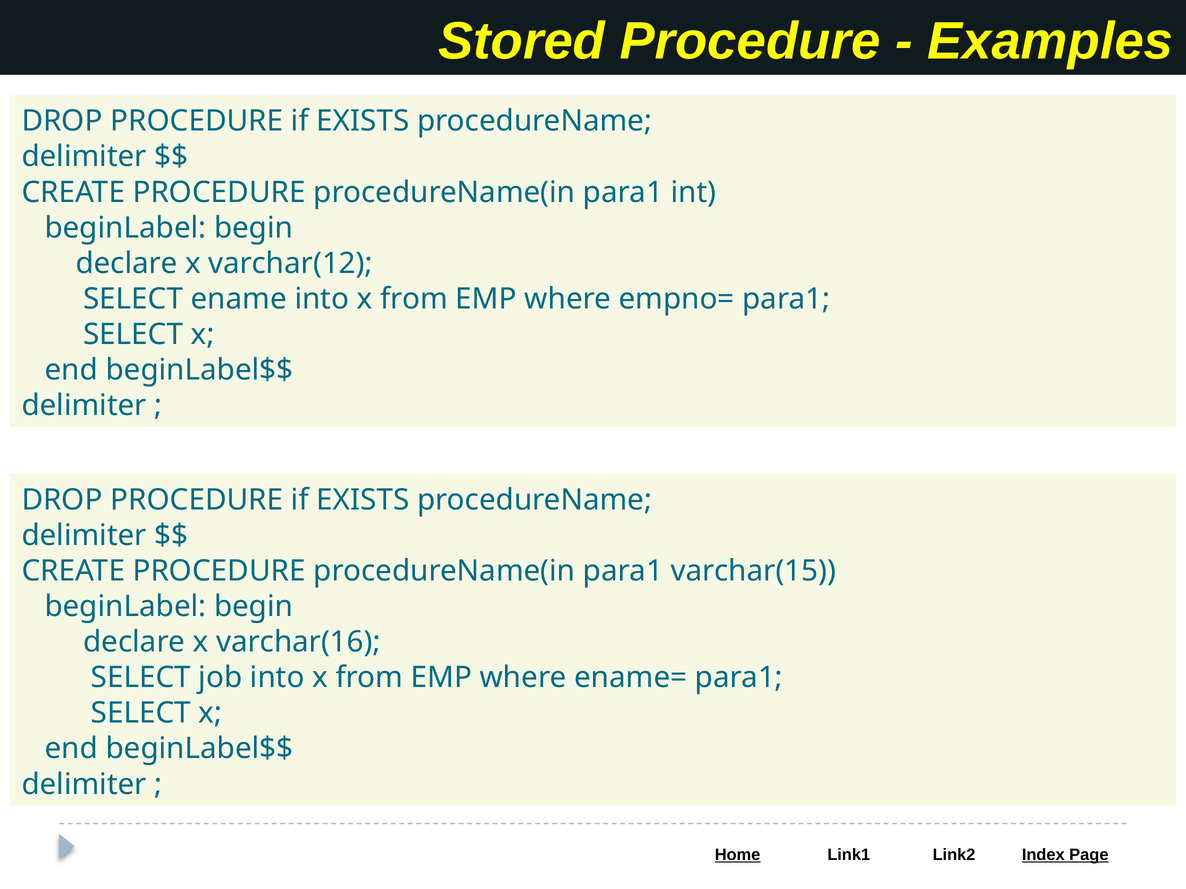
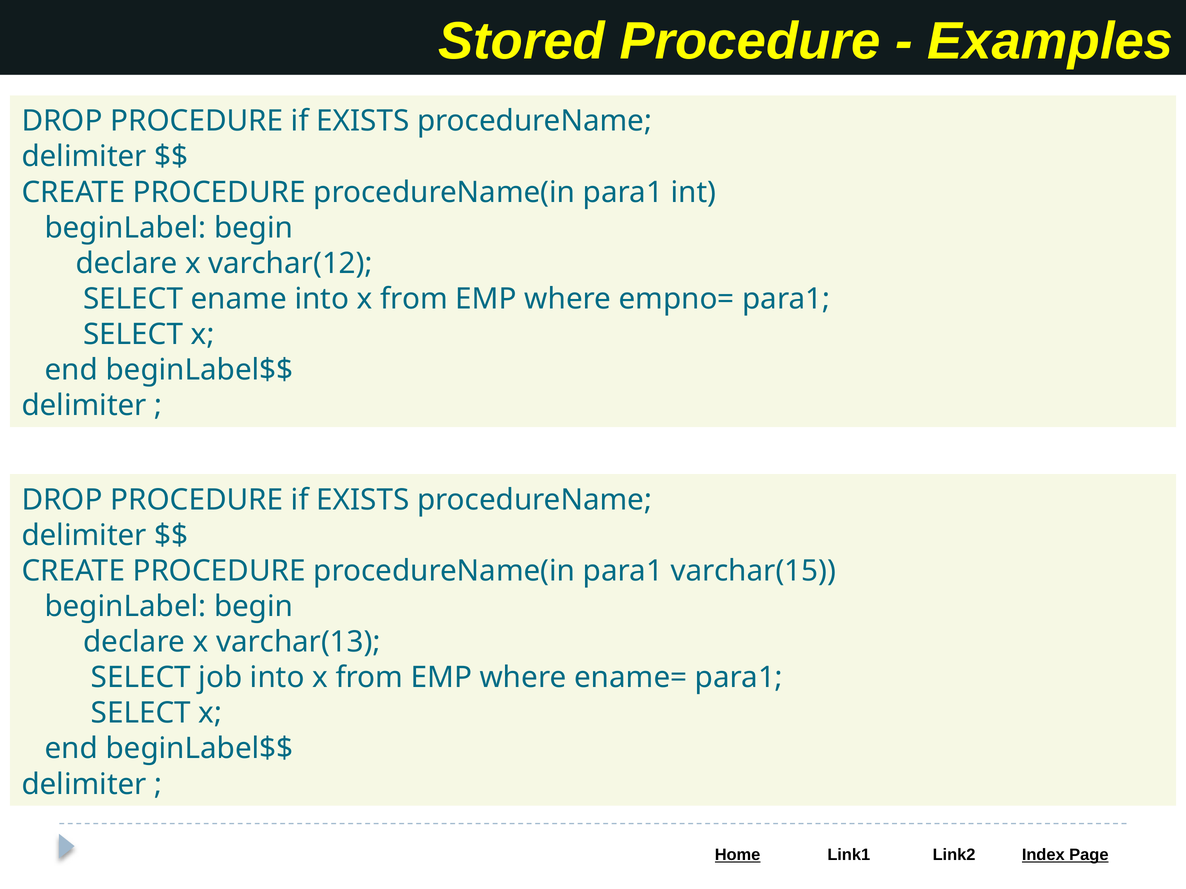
varchar(16: varchar(16 -> varchar(13 (298, 642)
